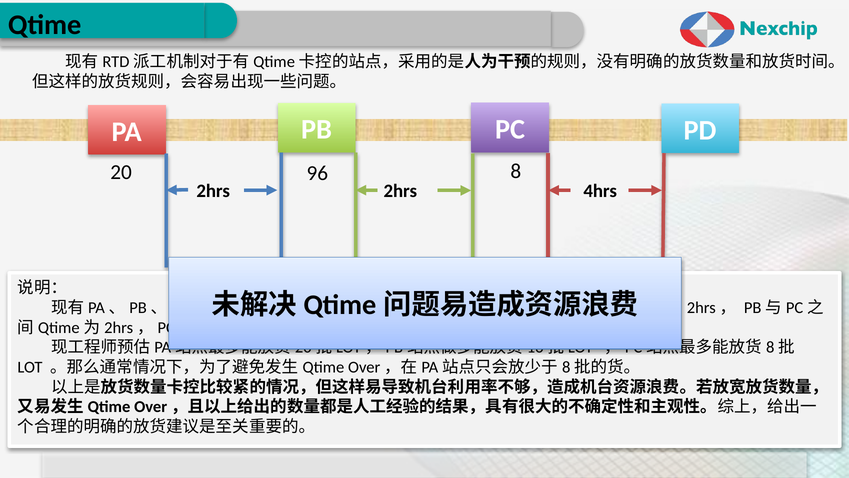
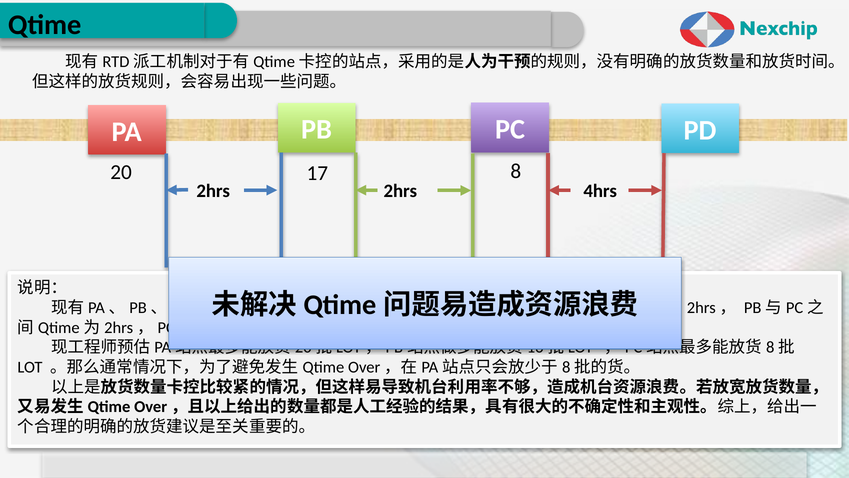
96: 96 -> 17 (317, 173)
